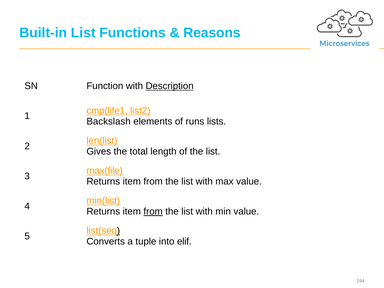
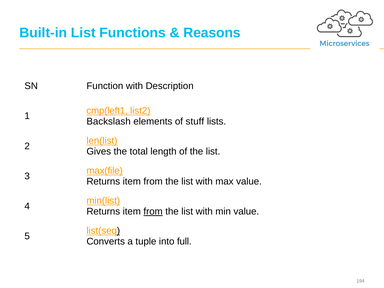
Description underline: present -> none (170, 86)
cmp(life1: cmp(life1 -> cmp(left1 (107, 111)
runs: runs -> stuff (195, 121)
elif: elif -> full (184, 242)
